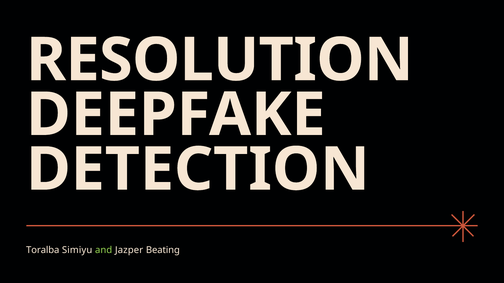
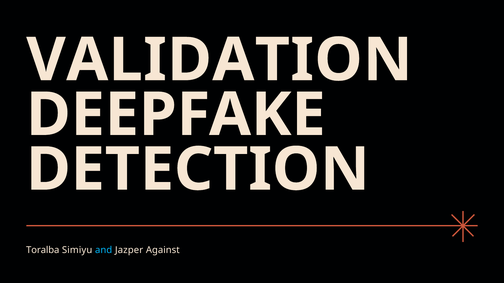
RESOLUTION: RESOLUTION -> VALIDATION (219, 60)
and colour: light green -> light blue (104, 251)
Beating: Beating -> Against (163, 251)
